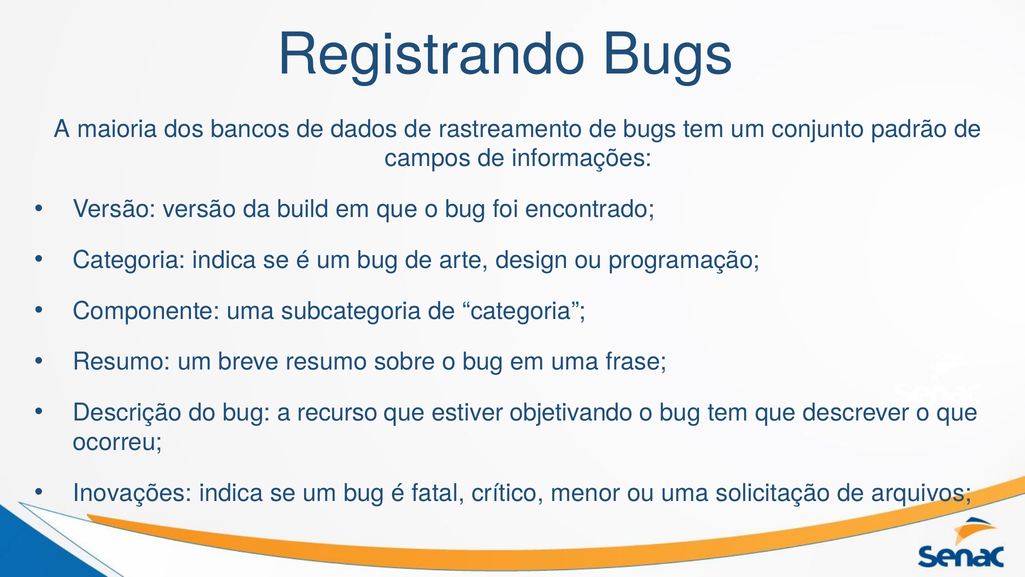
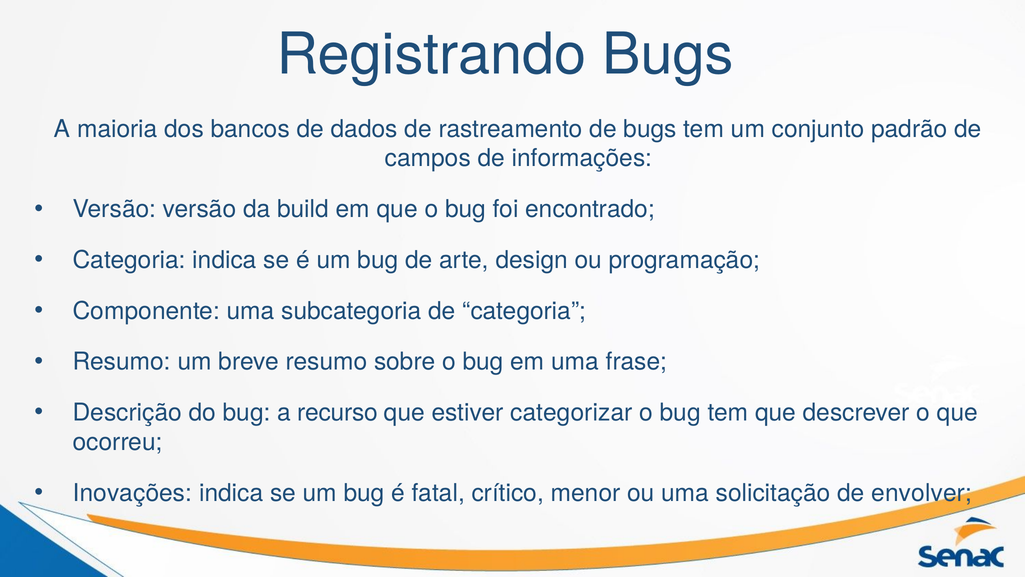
objetivando: objetivando -> categorizar (571, 412)
arquivos: arquivos -> envolver (922, 493)
